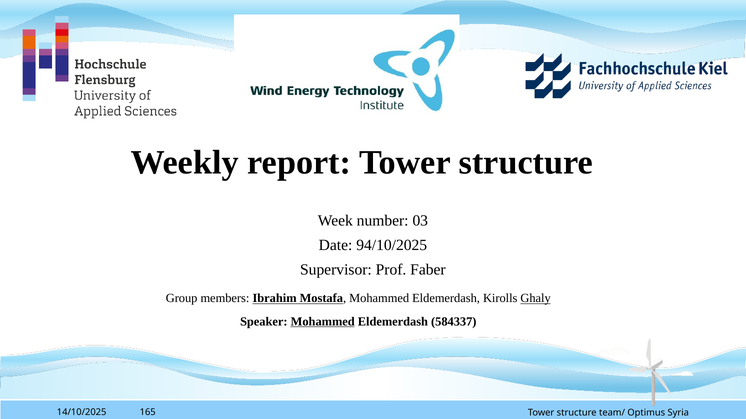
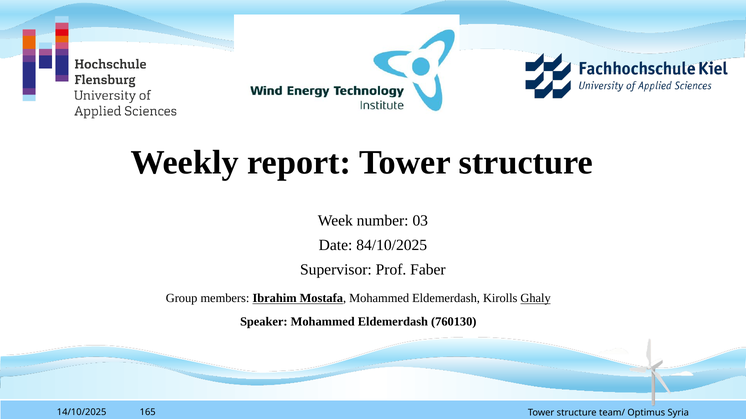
94/10/2025: 94/10/2025 -> 84/10/2025 (392, 246)
Mohammed underline: present -> none (323, 322)
584337: 584337 -> 760130 (454, 322)
